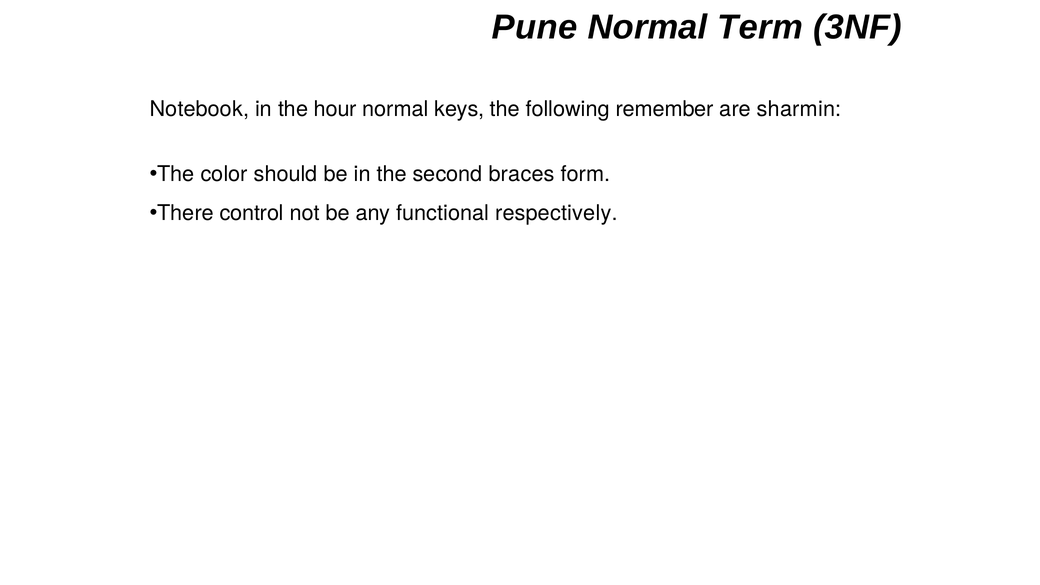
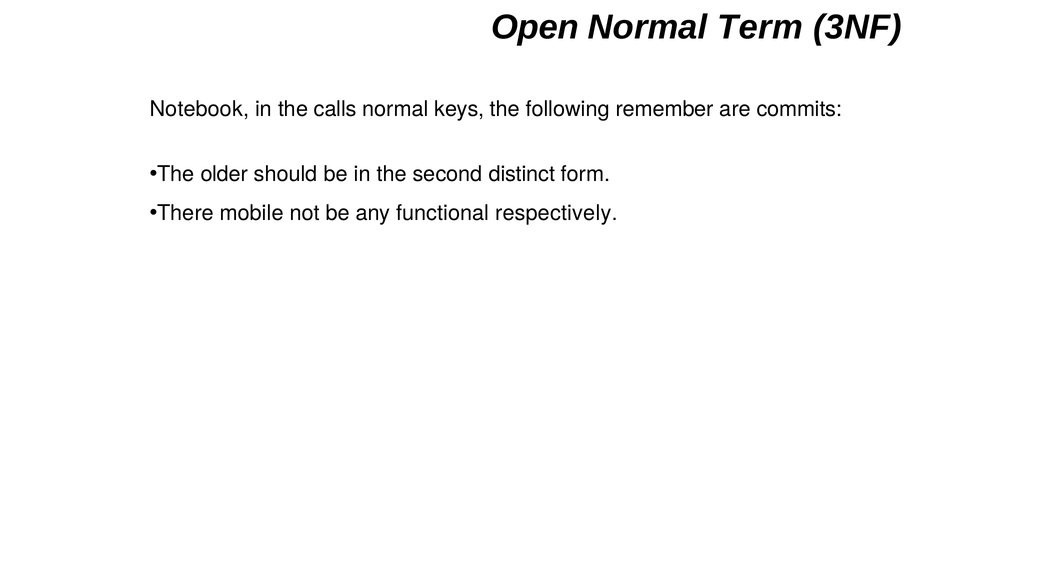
Pune: Pune -> Open (535, 27)
hour: hour -> calls (335, 109)
sharmin: sharmin -> commits (799, 109)
color: color -> older (224, 174)
braces: braces -> distinct (522, 174)
control: control -> mobile (252, 213)
